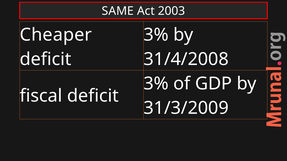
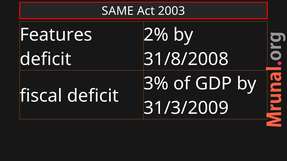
Cheaper: Cheaper -> Features (56, 35)
3%: 3% -> 2% (156, 35)
31/4/2008: 31/4/2008 -> 31/8/2008 (186, 59)
